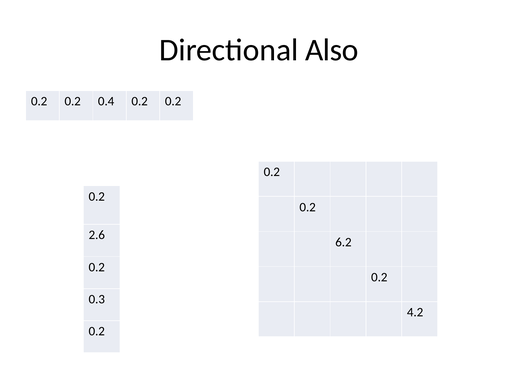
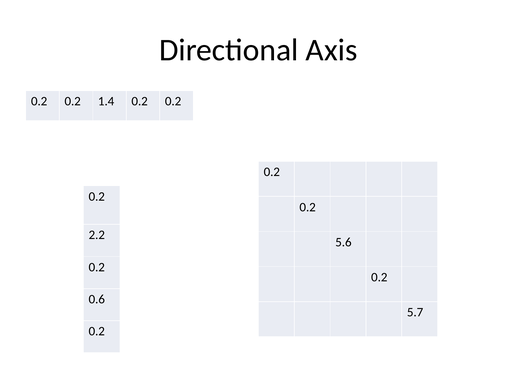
Also: Also -> Axis (332, 50)
0.4: 0.4 -> 1.4 (106, 101)
2.6: 2.6 -> 2.2 (97, 235)
6.2: 6.2 -> 5.6 (343, 242)
0.3: 0.3 -> 0.6 (97, 299)
4.2: 4.2 -> 5.7 (415, 312)
